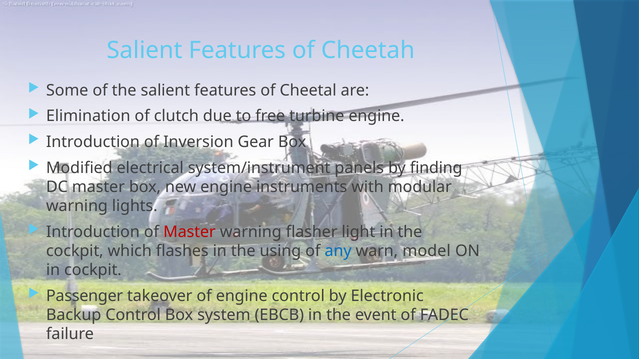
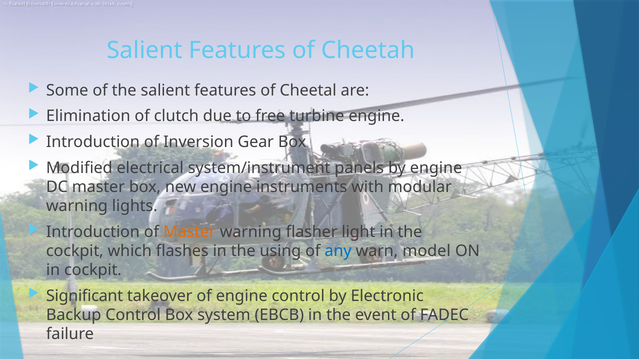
by finding: finding -> engine (436, 168)
Master colour: red -> orange (189, 232)
Passenger: Passenger -> Significant (85, 296)
